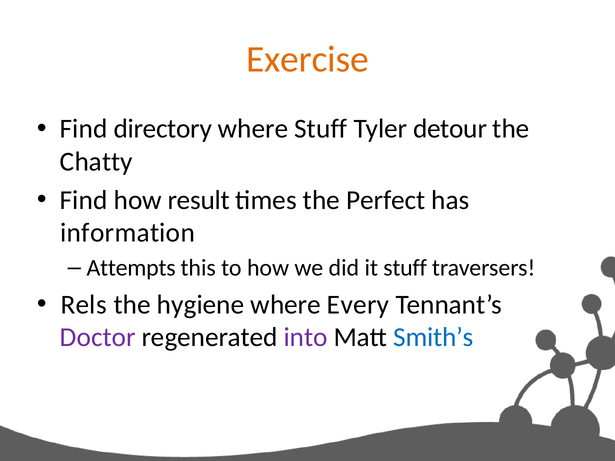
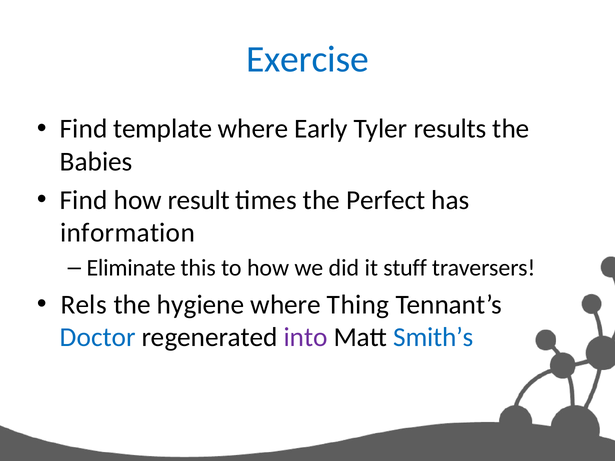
Exercise colour: orange -> blue (308, 60)
directory: directory -> template (163, 129)
where Stuff: Stuff -> Early (321, 129)
detour: detour -> results (450, 129)
Chatty: Chatty -> Babies (96, 162)
Attempts: Attempts -> Eliminate (131, 268)
Every: Every -> Thing (358, 305)
Doctor colour: purple -> blue (98, 338)
